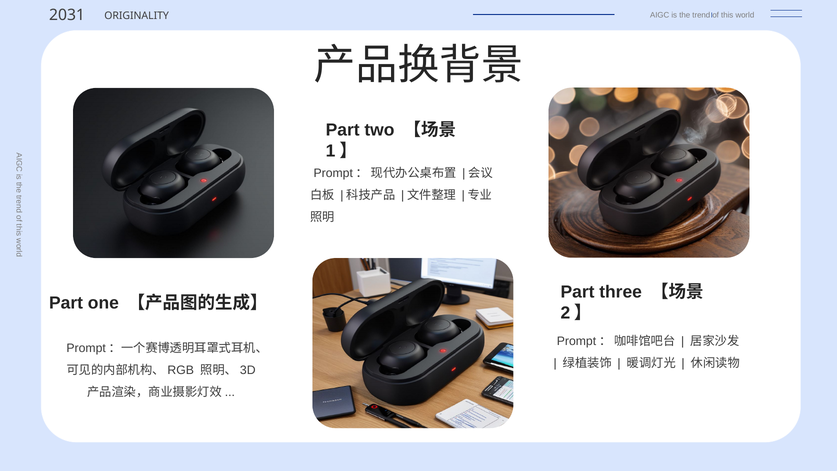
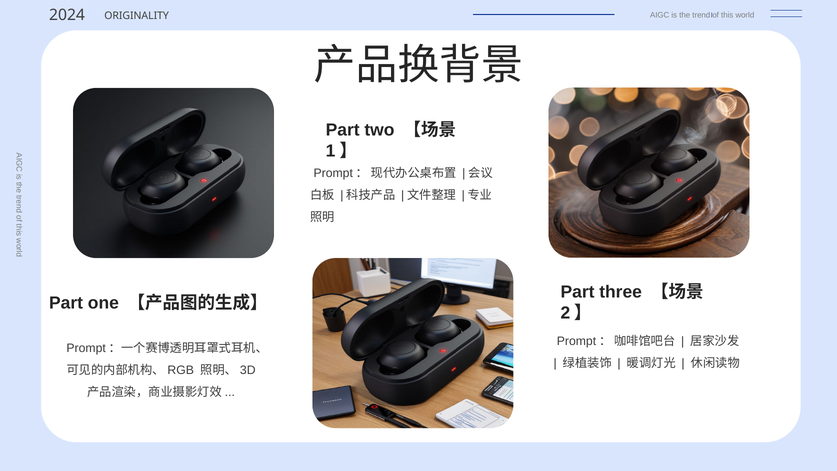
2031: 2031 -> 2024 (67, 15)
